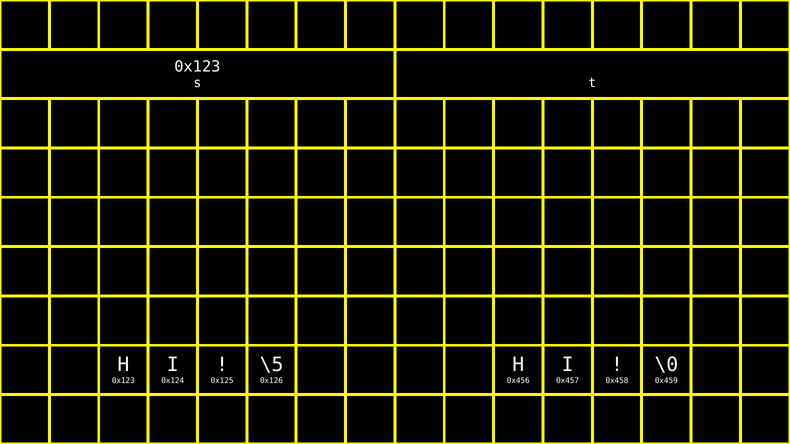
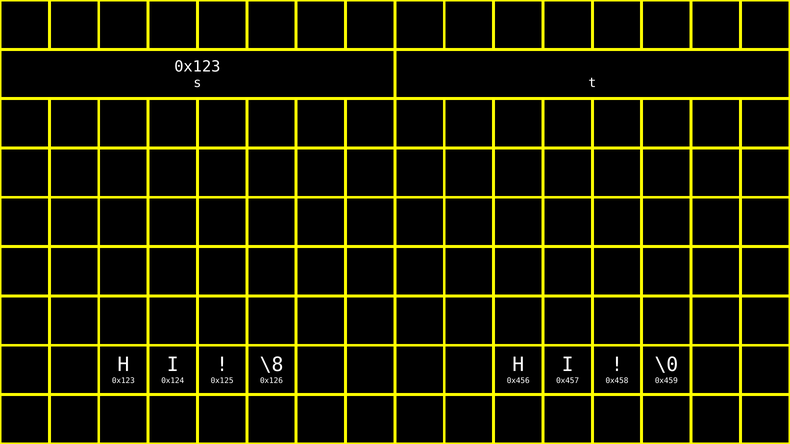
\5: \5 -> \8 (272, 365)
